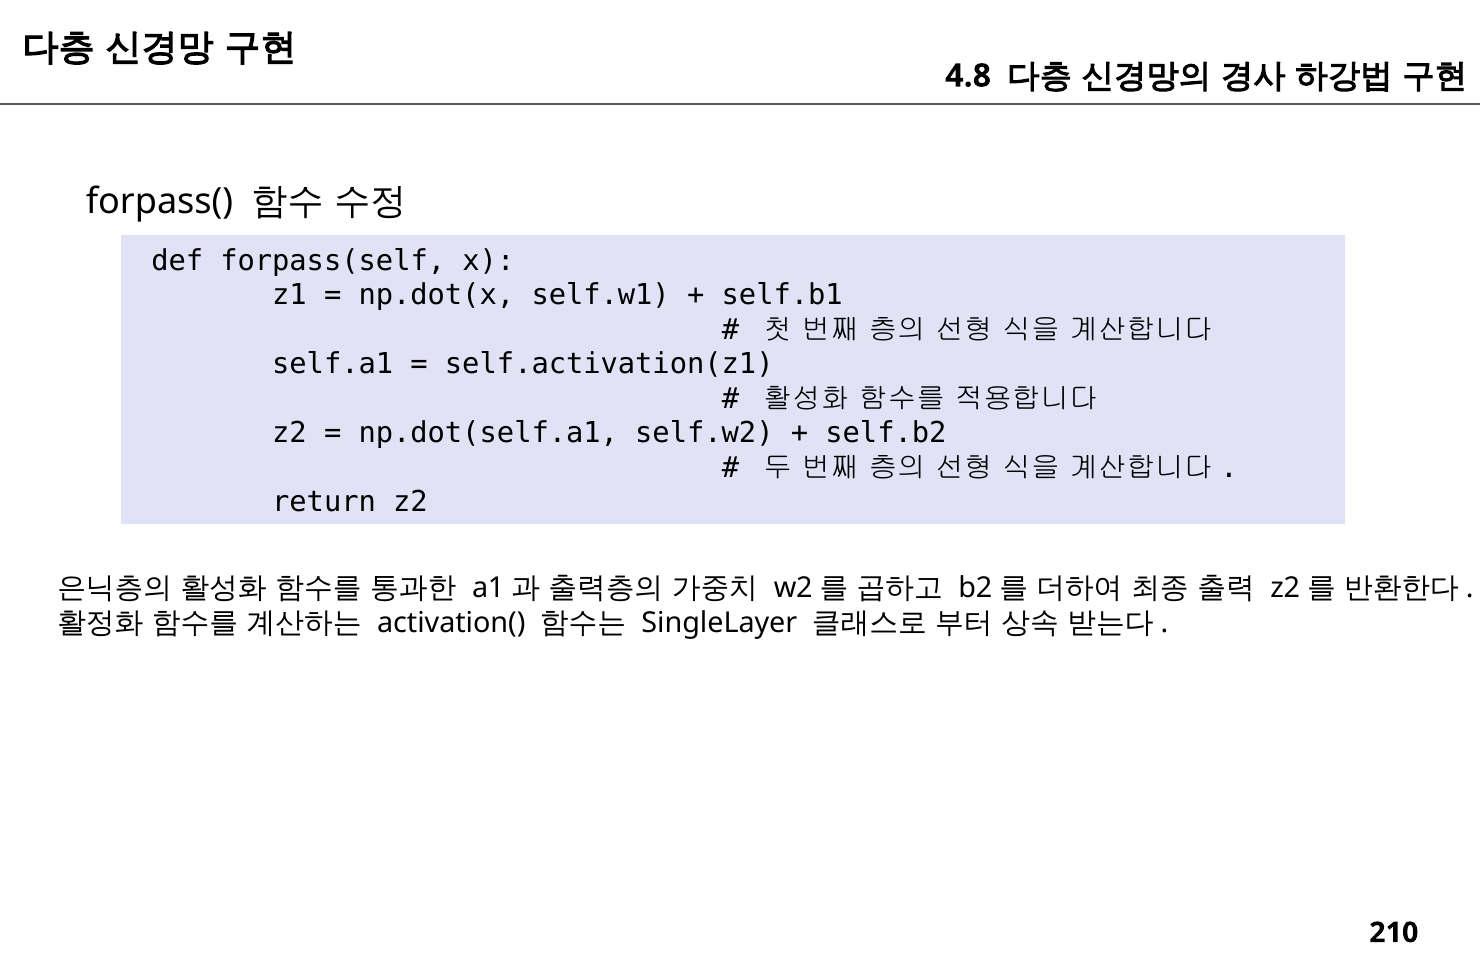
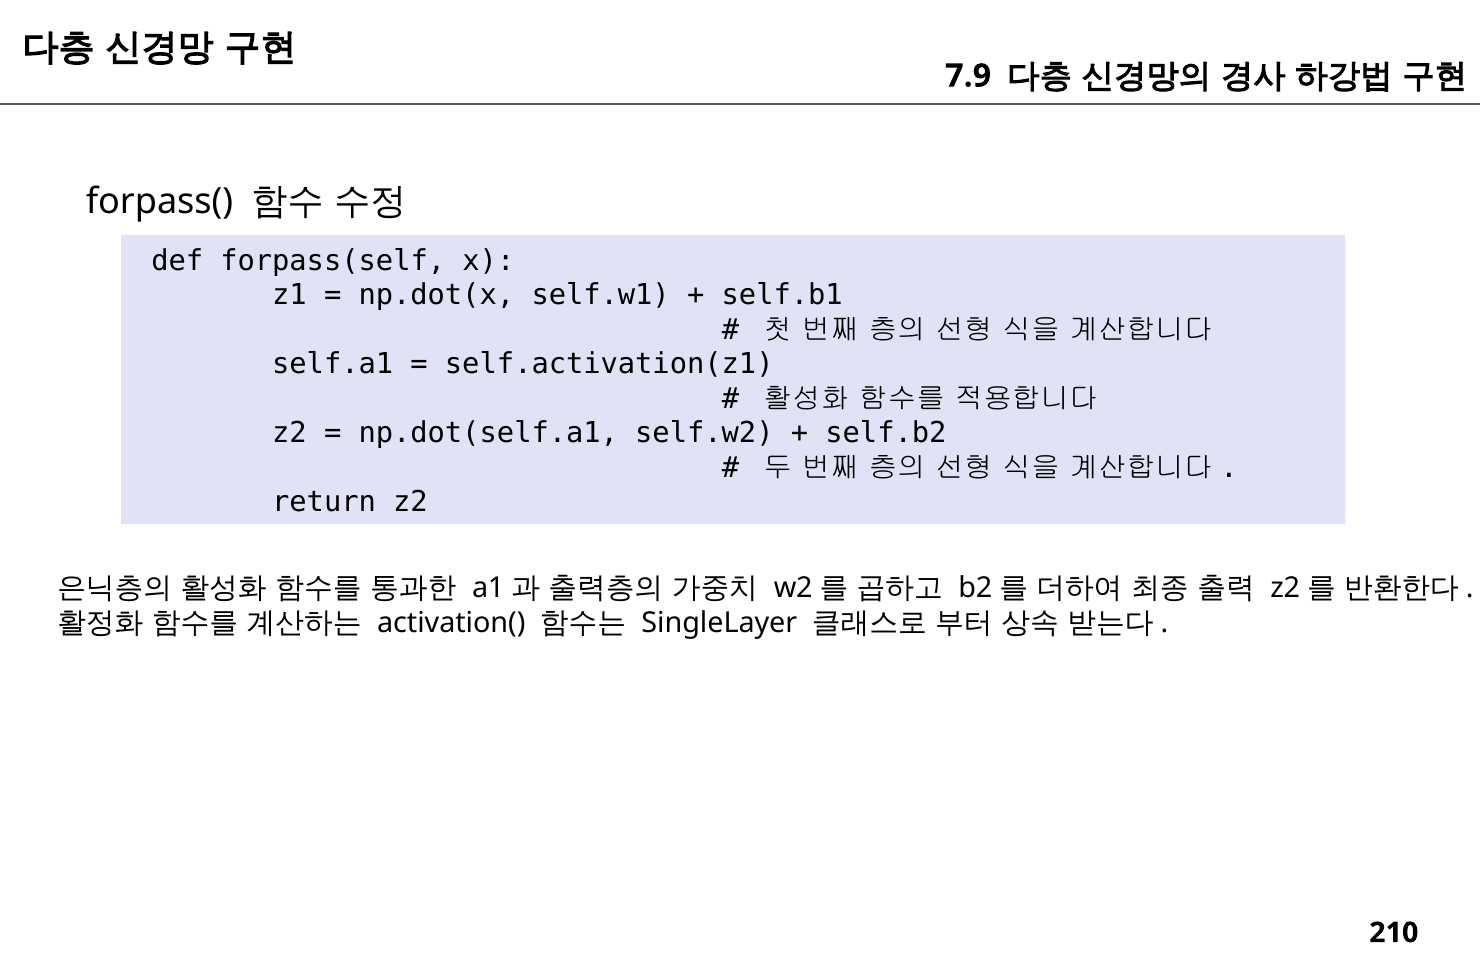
4.8: 4.8 -> 7.9 (968, 76)
